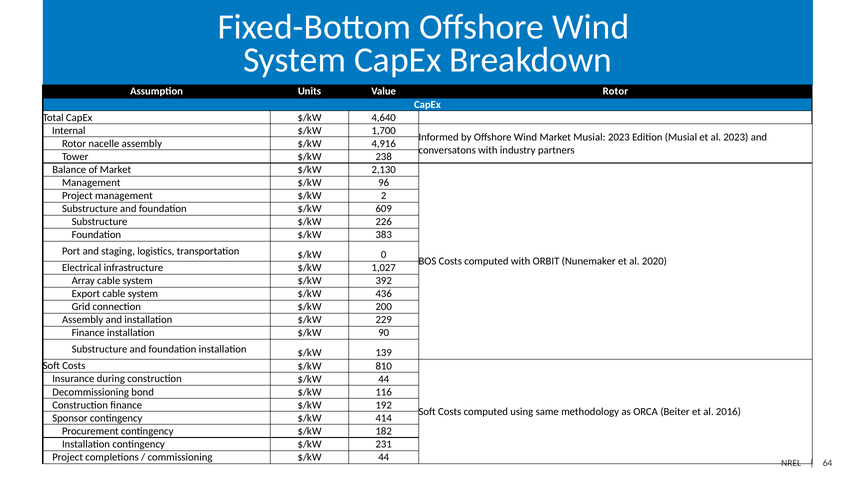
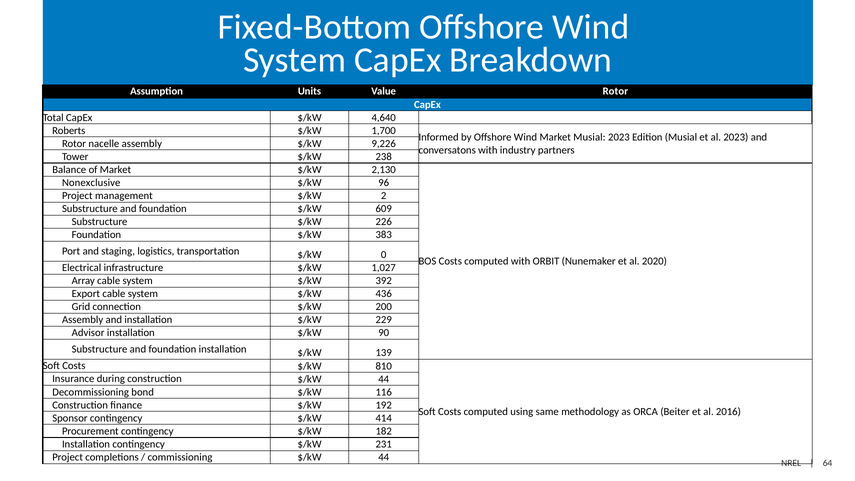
Internal: Internal -> Roberts (69, 131)
4,916: 4,916 -> 9,226 (384, 144)
Management: Management -> Nonexclusive (91, 183)
Finance: Finance -> Advisor (88, 333)
